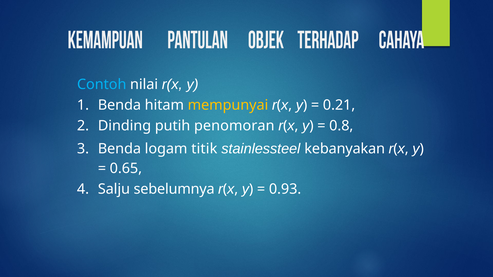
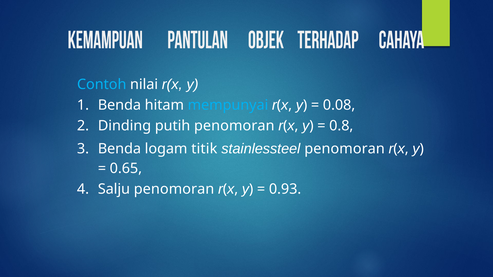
mempunyai colour: yellow -> light blue (228, 105)
0.21: 0.21 -> 0.08 (339, 105)
stainlessteel kebanyakan: kebanyakan -> penomoran (345, 149)
Salju sebelumnya: sebelumnya -> penomoran (174, 189)
